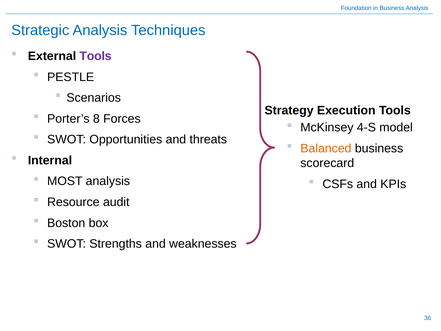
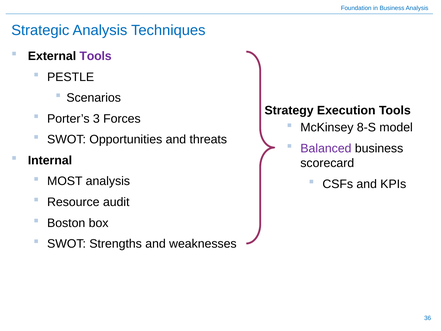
8: 8 -> 3 (96, 119)
4-S: 4-S -> 8-S (366, 128)
Balanced colour: orange -> purple (326, 148)
